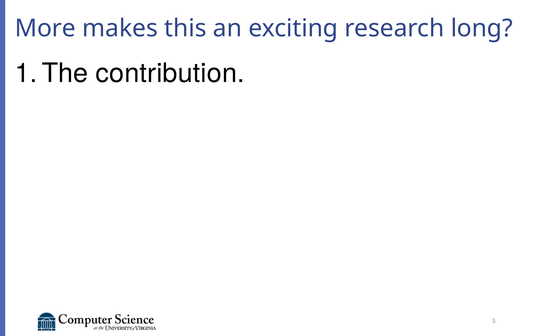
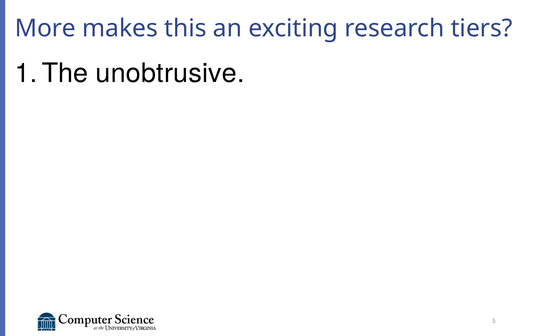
long: long -> tiers (482, 28)
contribution: contribution -> unobtrusive (170, 73)
